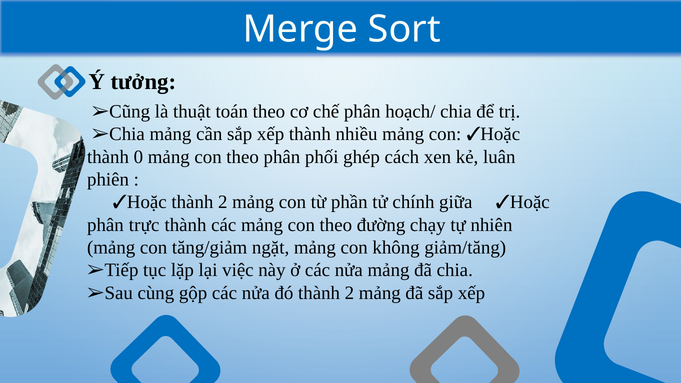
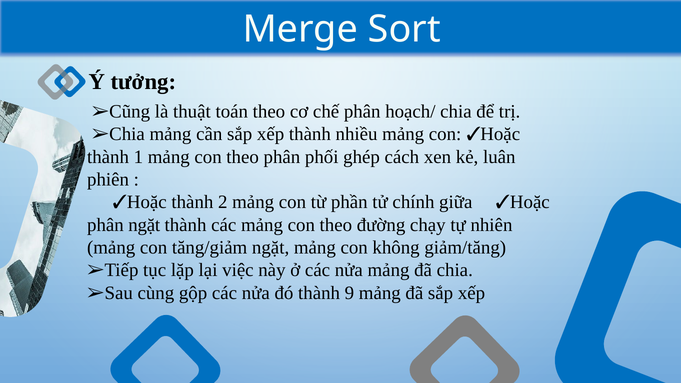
0: 0 -> 1 (138, 157)
phân trực: trực -> ngặt (144, 225)
đó thành 2: 2 -> 9 (349, 293)
